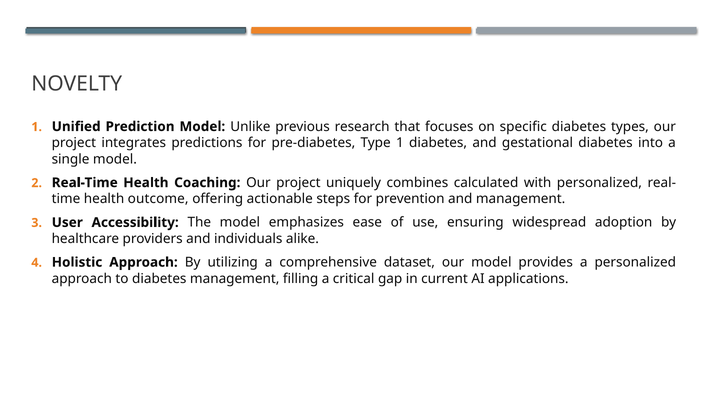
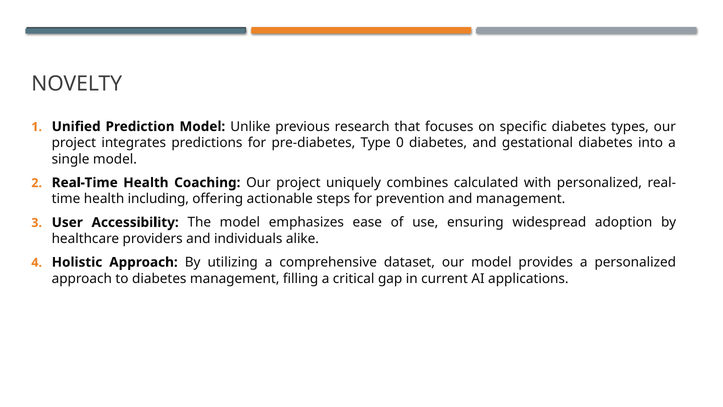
Type 1: 1 -> 0 (400, 143)
outcome: outcome -> including (158, 199)
